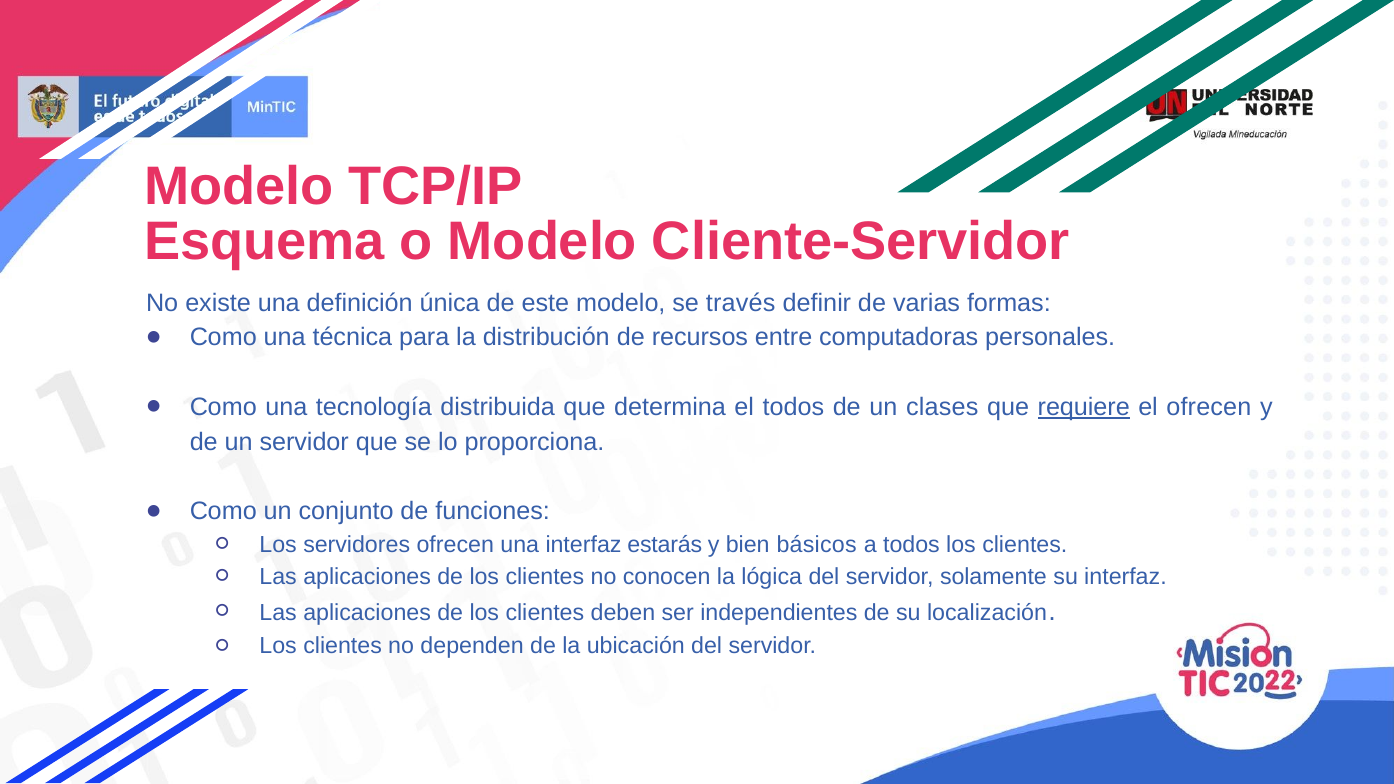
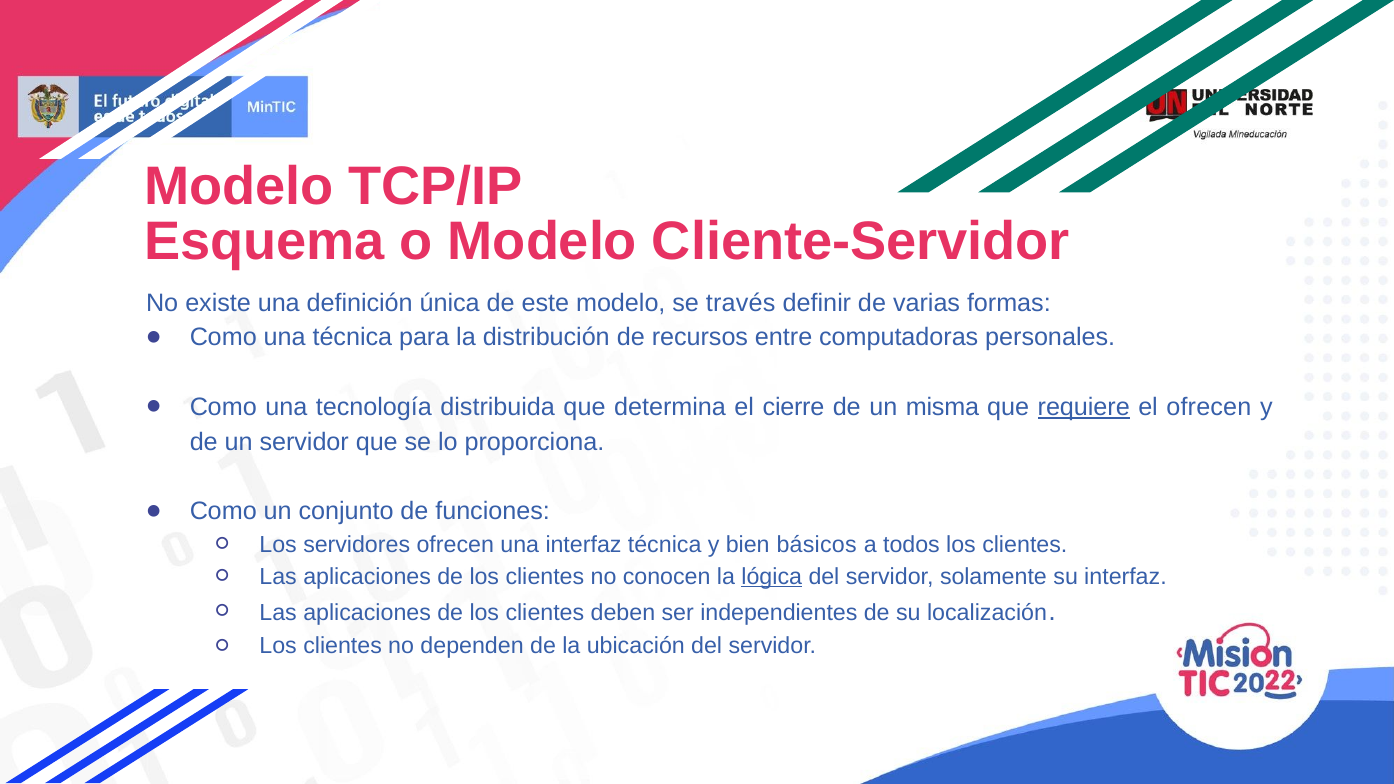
el todos: todos -> cierre (794, 407)
clases: clases -> misma (942, 407)
interfaz estarás: estarás -> técnica (665, 544)
lógica underline: none -> present (772, 577)
